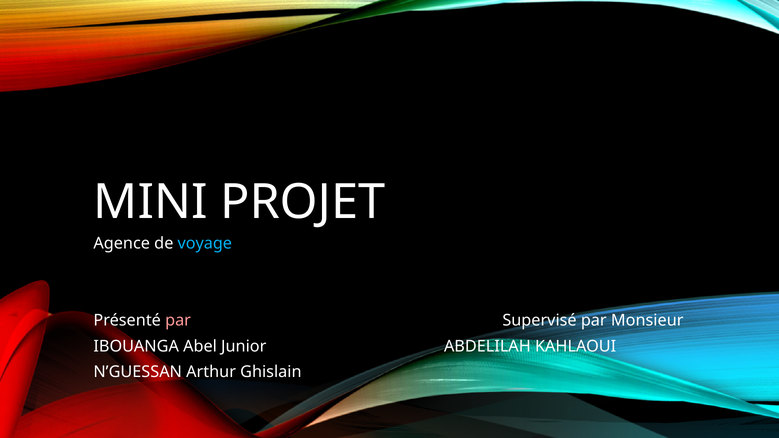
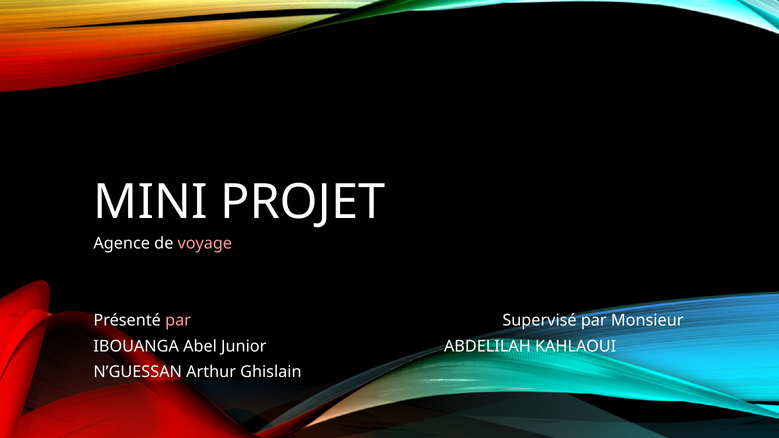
voyage colour: light blue -> pink (205, 244)
